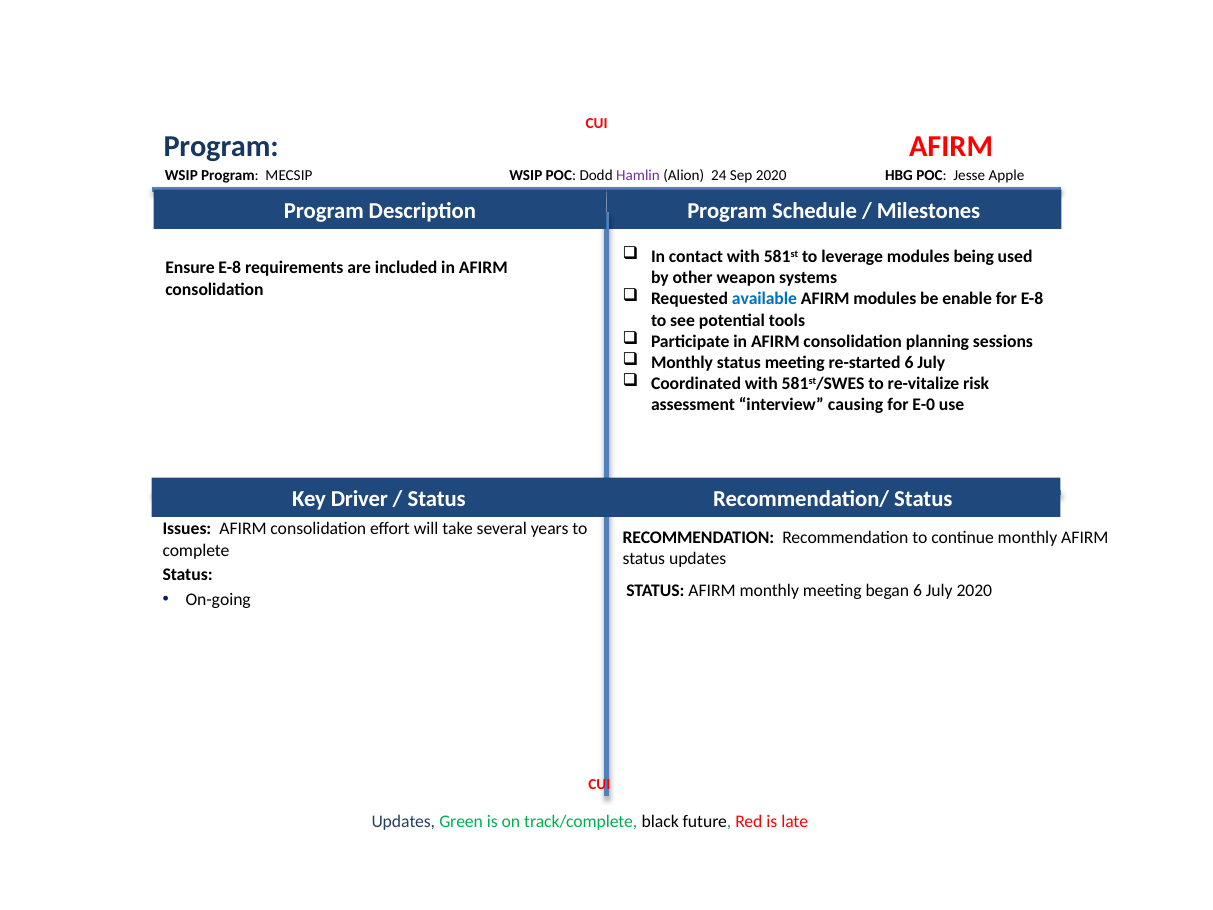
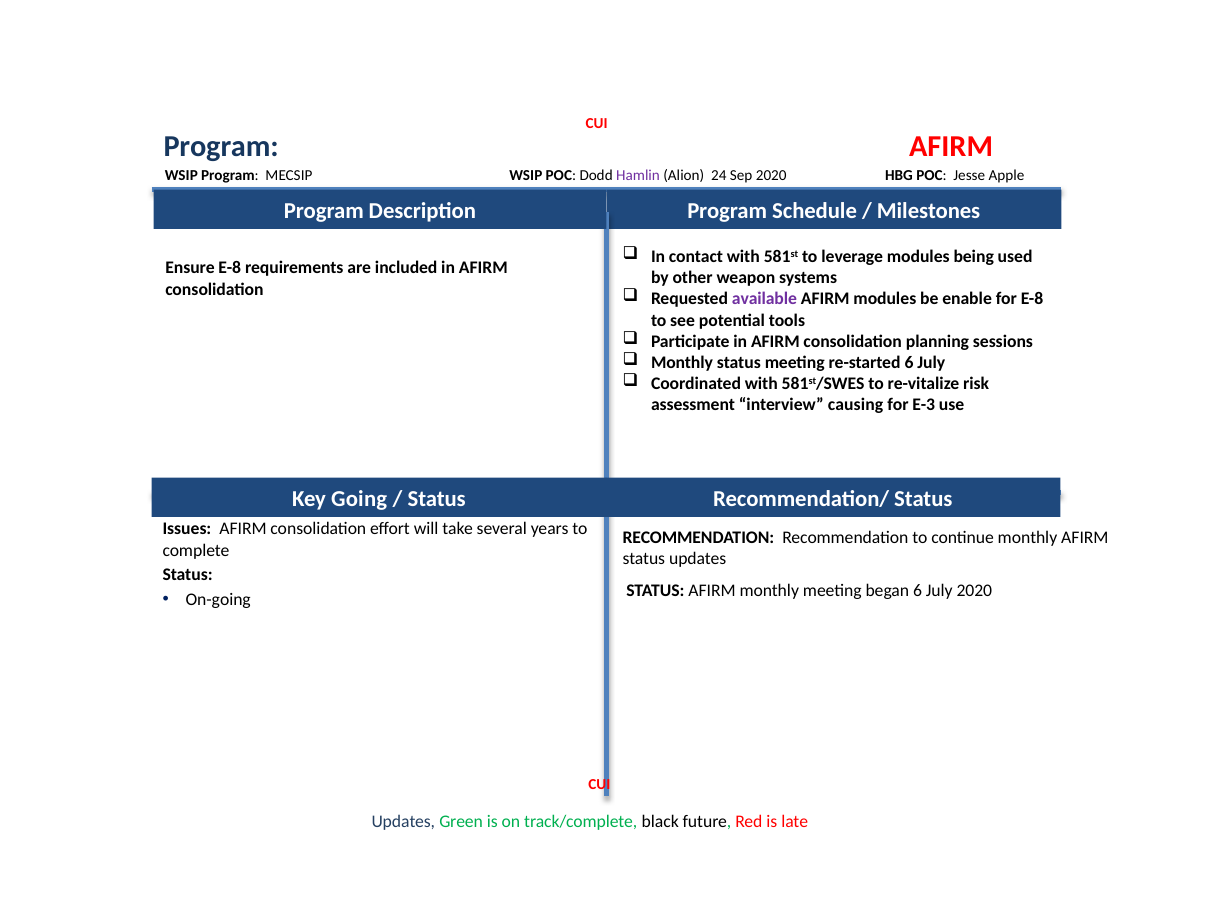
available colour: blue -> purple (764, 299)
E-0: E-0 -> E-3 (924, 405)
Driver: Driver -> Going (359, 499)
